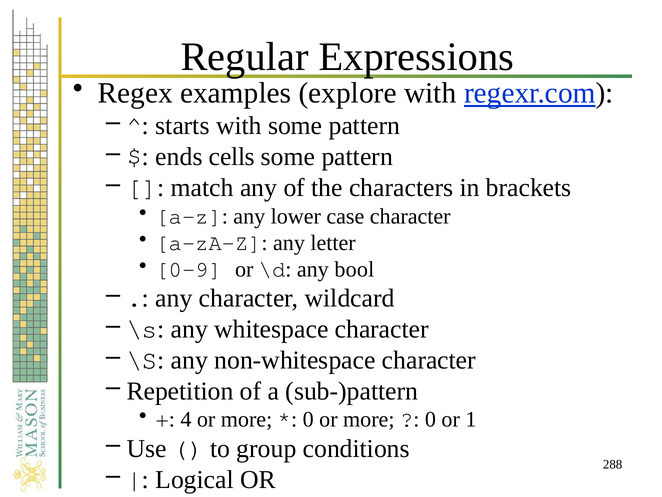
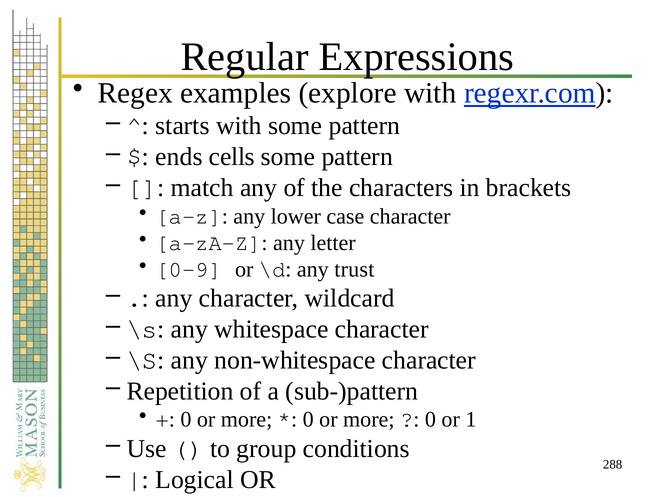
bool: bool -> trust (354, 269)
4: 4 -> 0 (186, 419)
